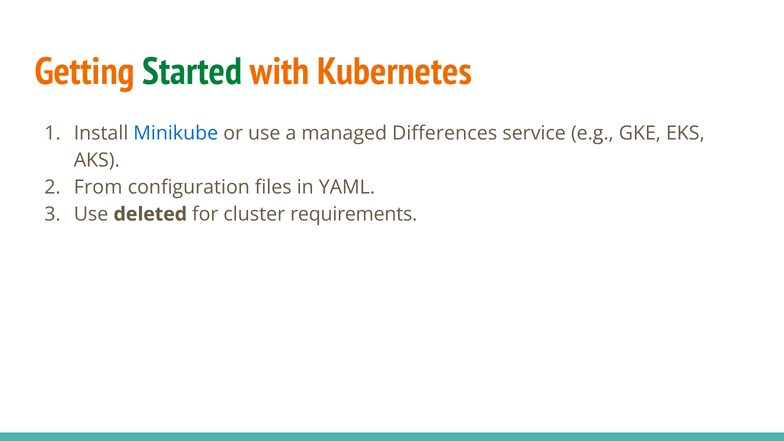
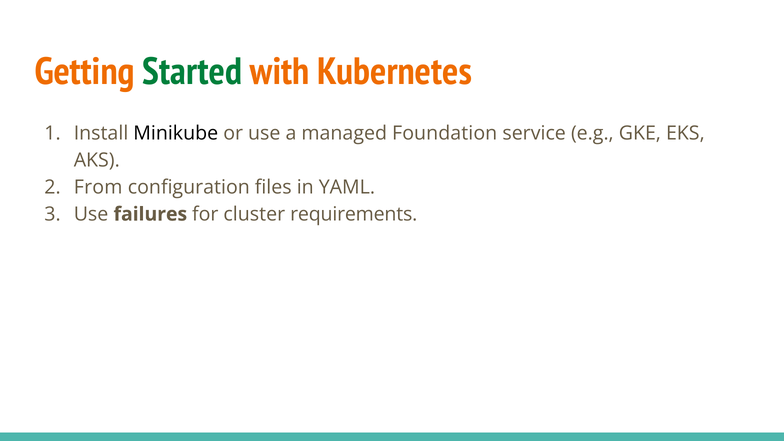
Minikube colour: blue -> black (176, 133)
Differences: Differences -> Foundation (445, 133)
deleted: deleted -> failures (150, 214)
